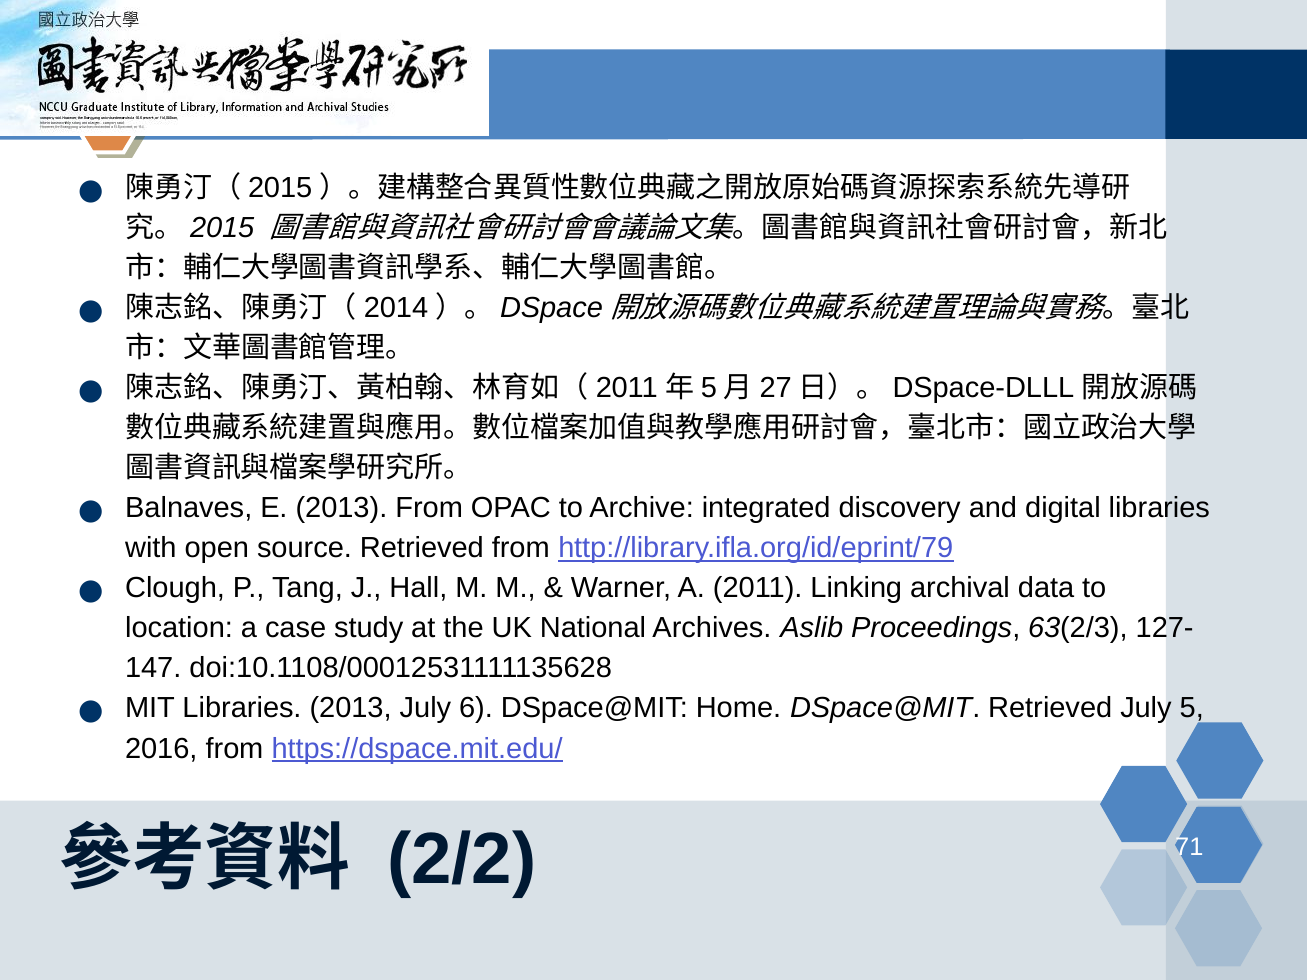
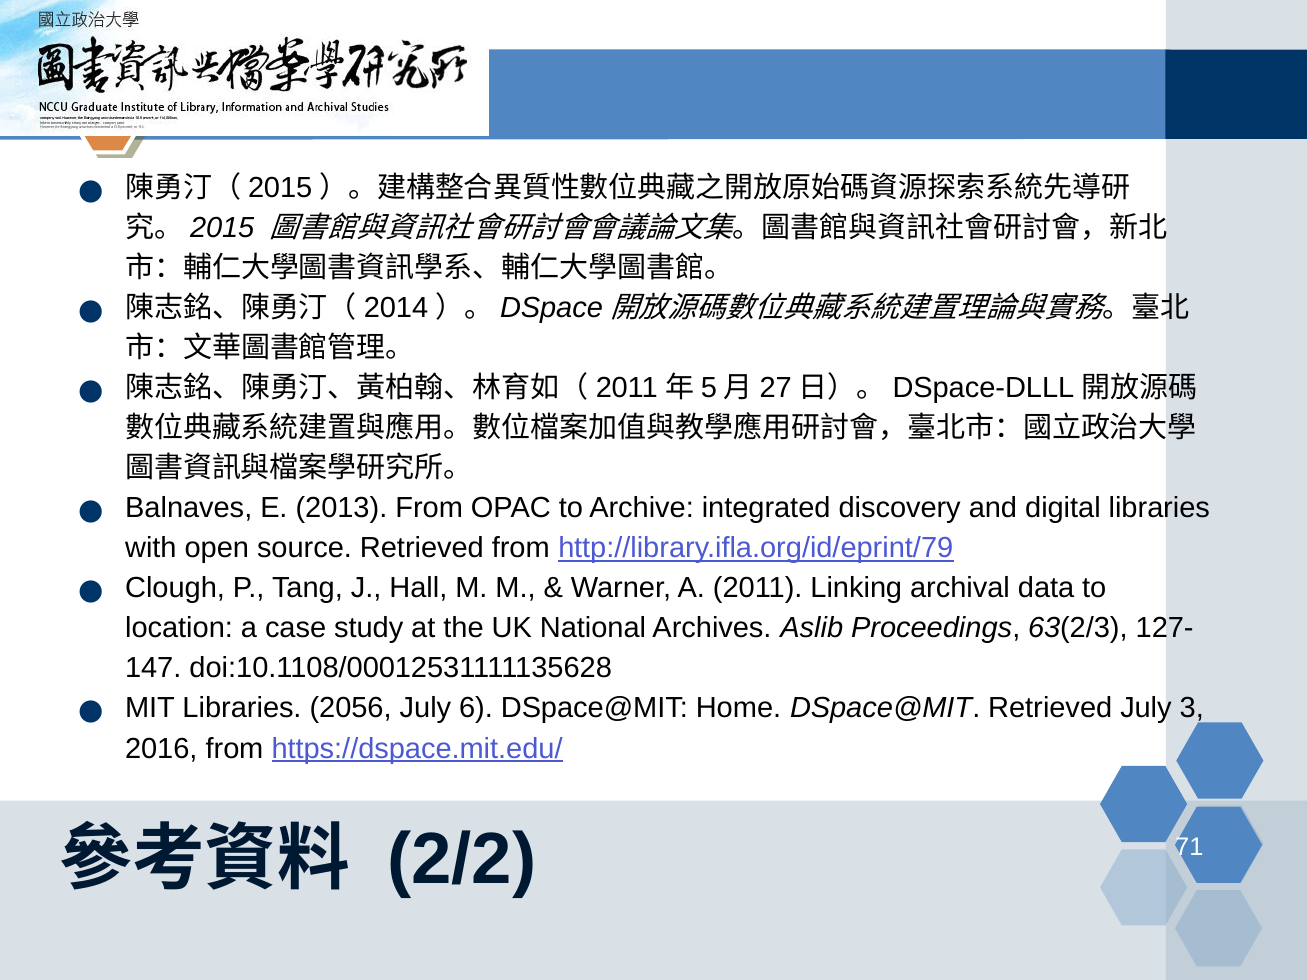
Libraries 2013: 2013 -> 2056 (351, 709)
5: 5 -> 3 (1192, 709)
